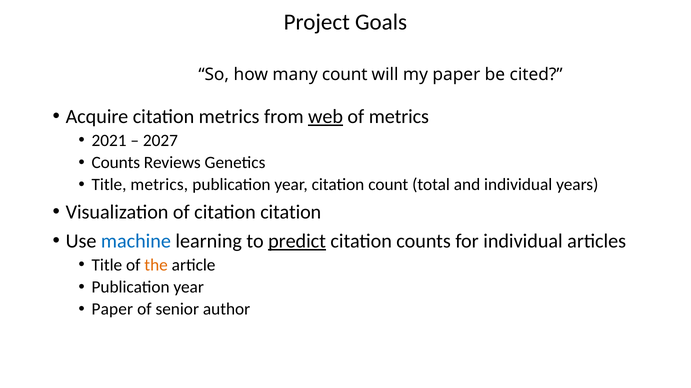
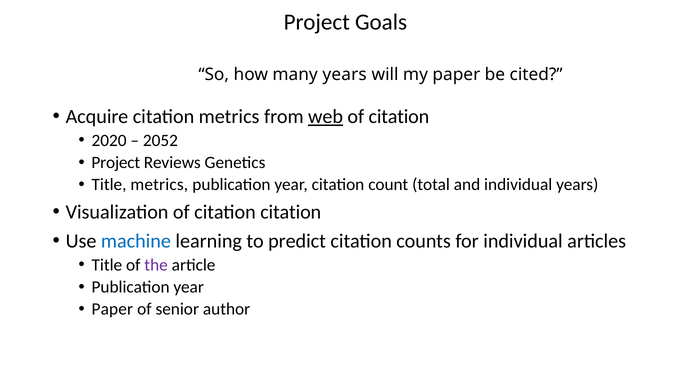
many count: count -> years (345, 75)
metrics: metrics -> citation (399, 117)
2021: 2021 -> 2020 (109, 141)
2027: 2027 -> 2052 (160, 141)
Counts: Counts -> Project (116, 163)
predict underline: present -> none (297, 241)
the colour: orange -> purple (156, 265)
